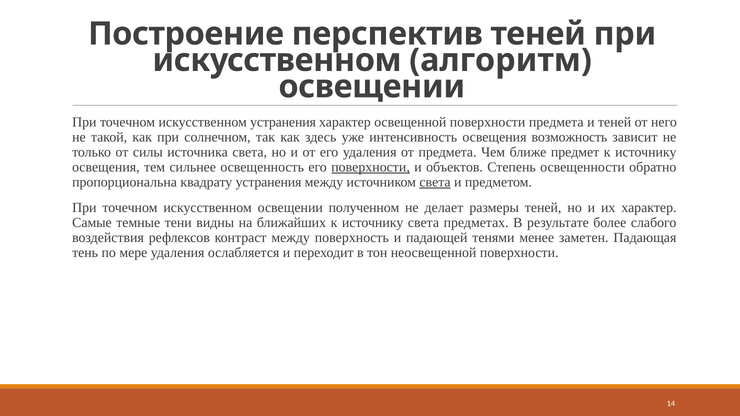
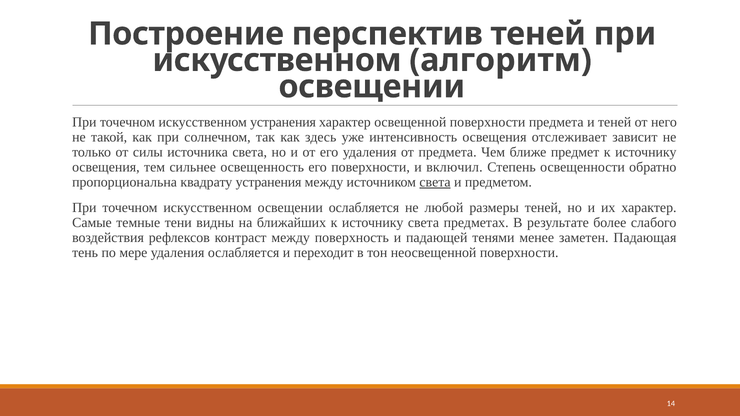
возможность: возможность -> отслеживает (569, 137)
поверхности underline: present -> none (371, 167)
объектов: объектов -> включил (454, 167)
освещении полученном: полученном -> ослабляется (364, 208)
делает: делает -> любой (444, 208)
